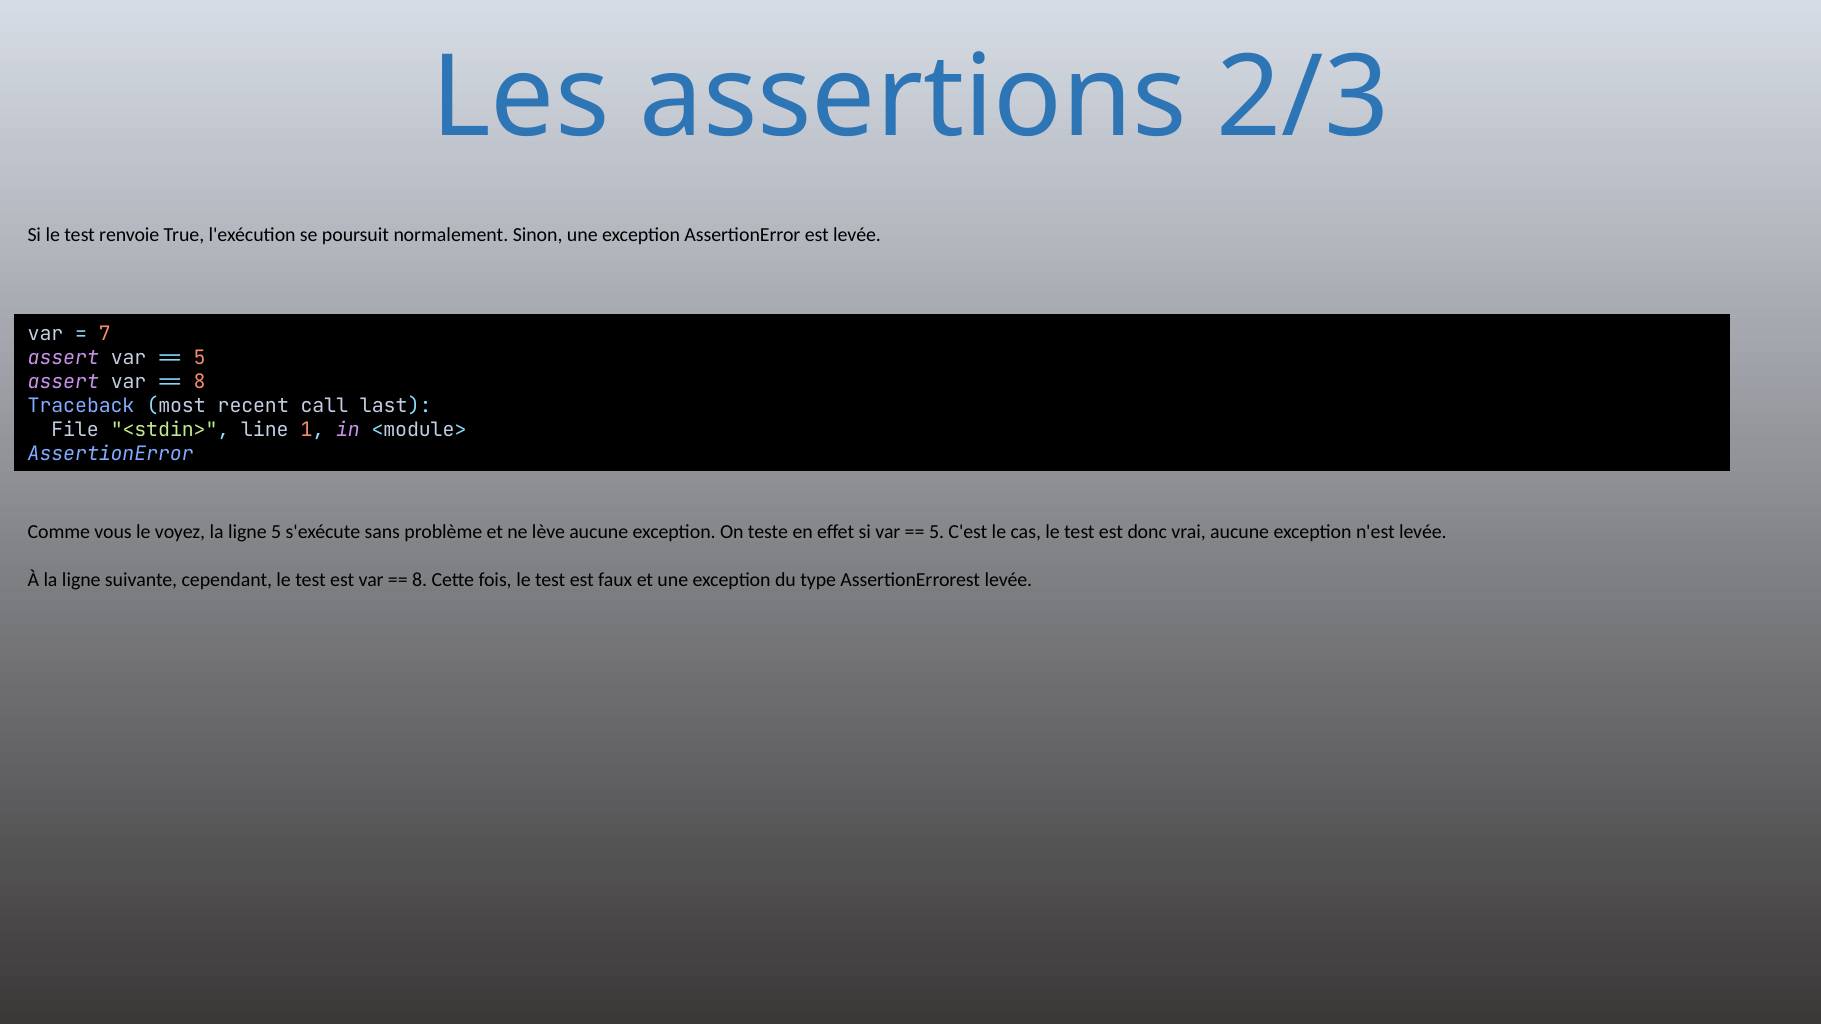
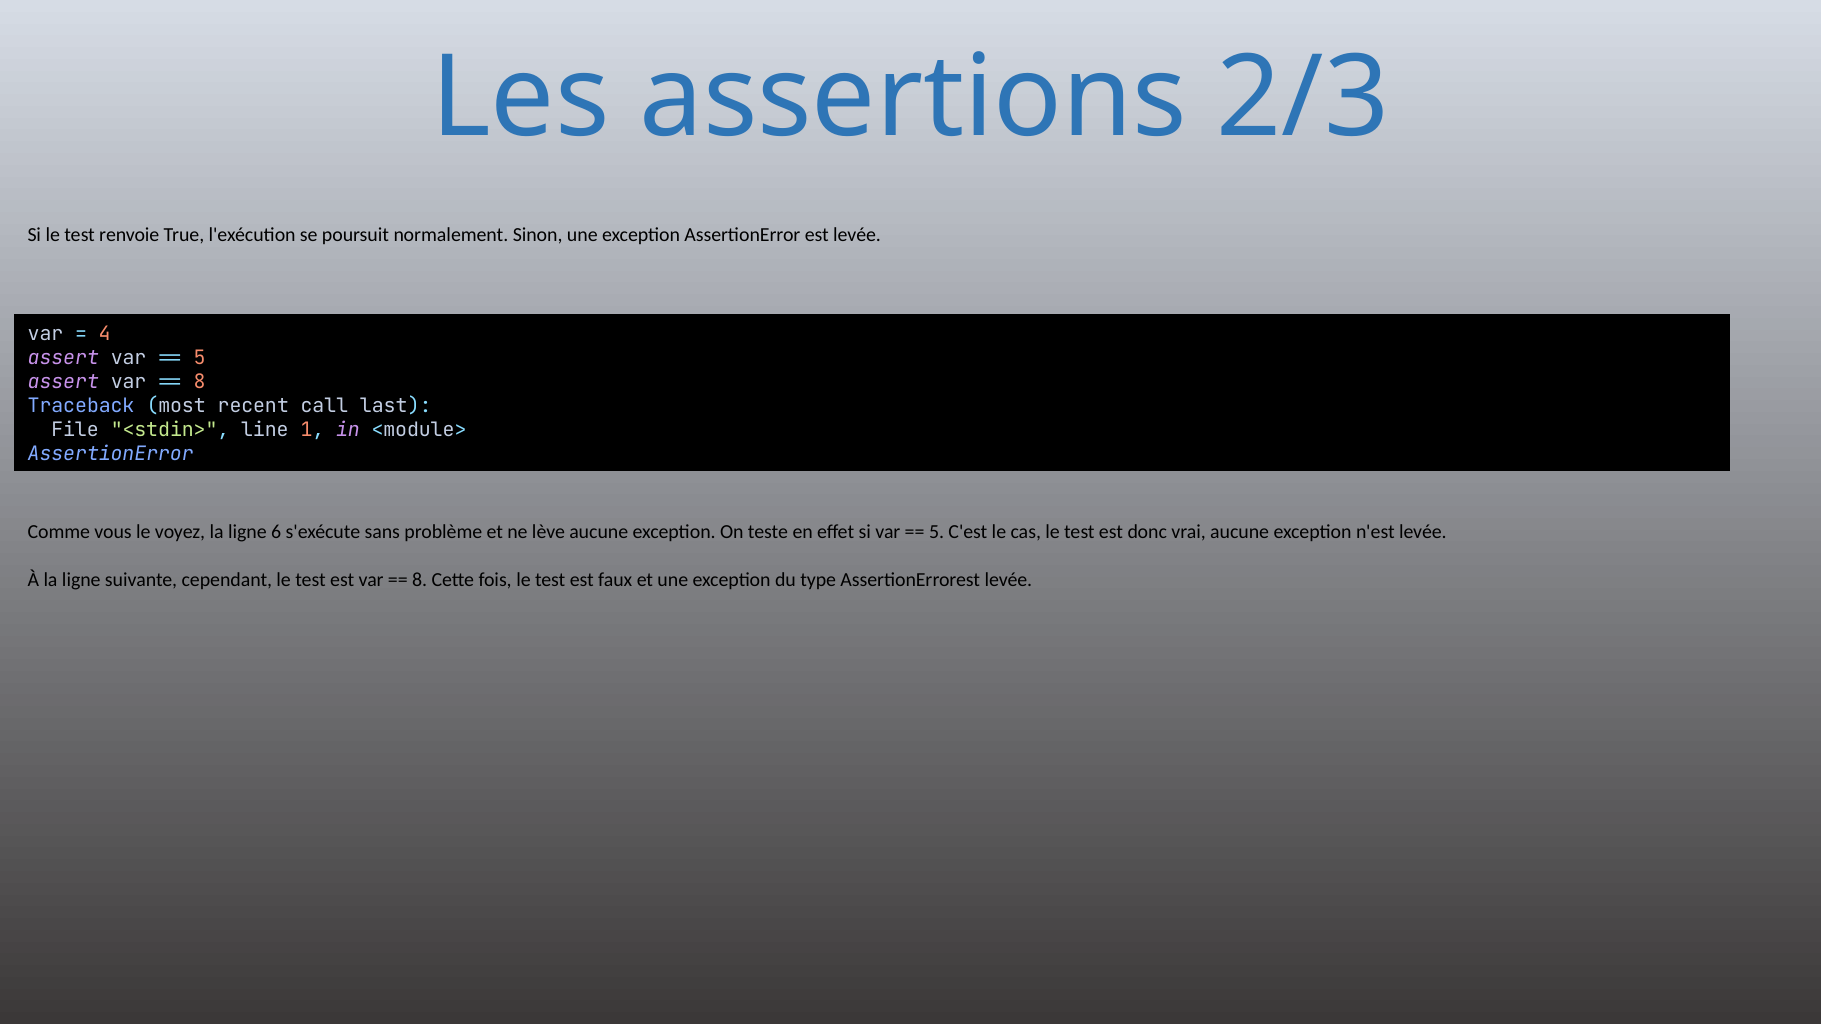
7: 7 -> 4 (105, 334)
ligne 5: 5 -> 6 (276, 532)
